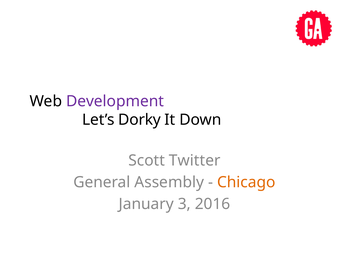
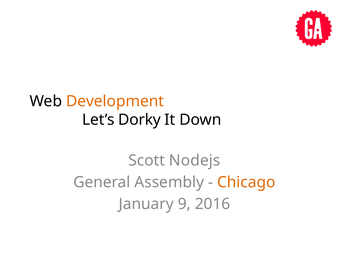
Development colour: purple -> orange (115, 101)
Twitter: Twitter -> Nodejs (195, 160)
3: 3 -> 9 (184, 204)
